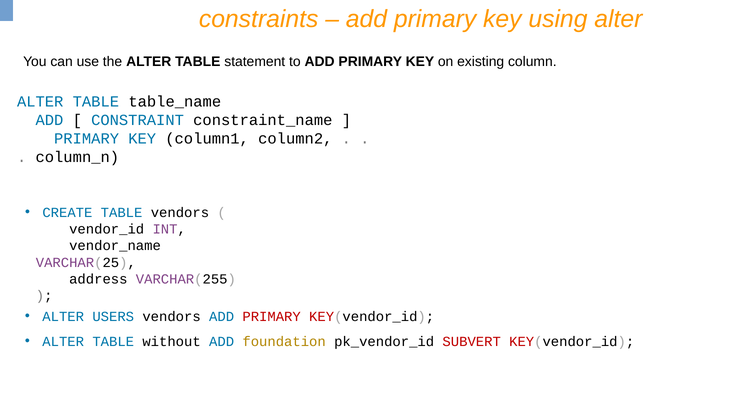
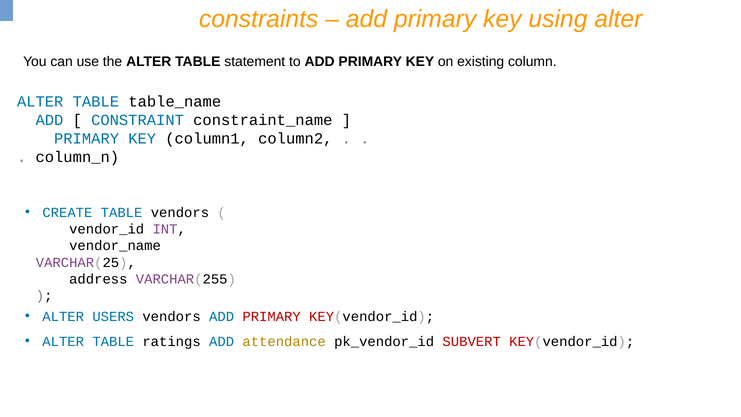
without: without -> ratings (172, 341)
foundation: foundation -> attendance (284, 341)
